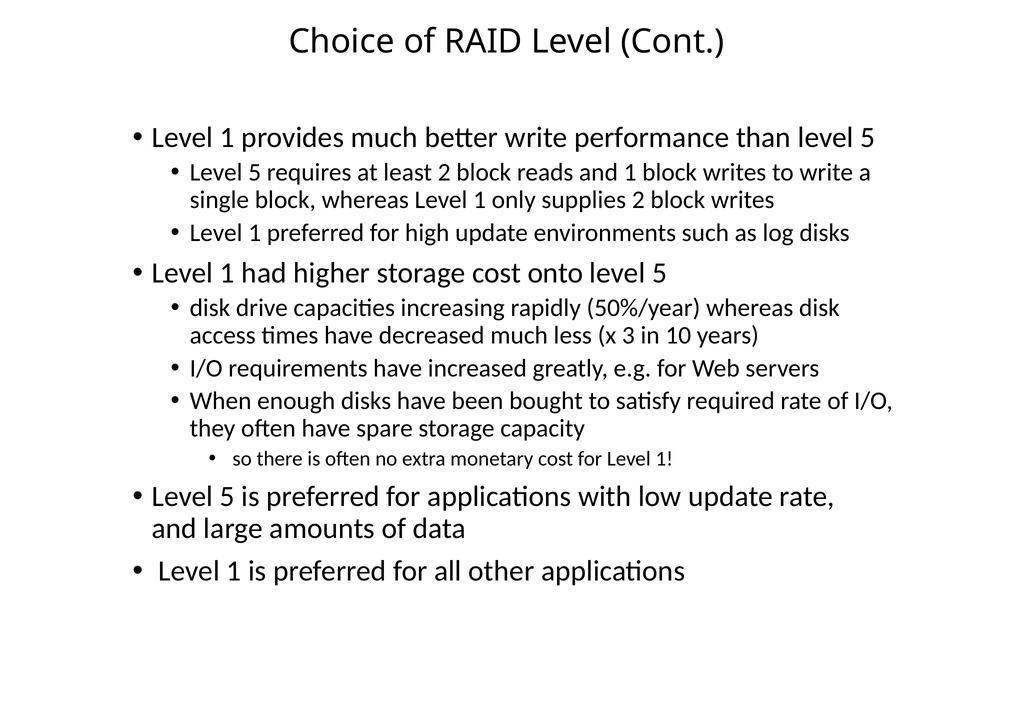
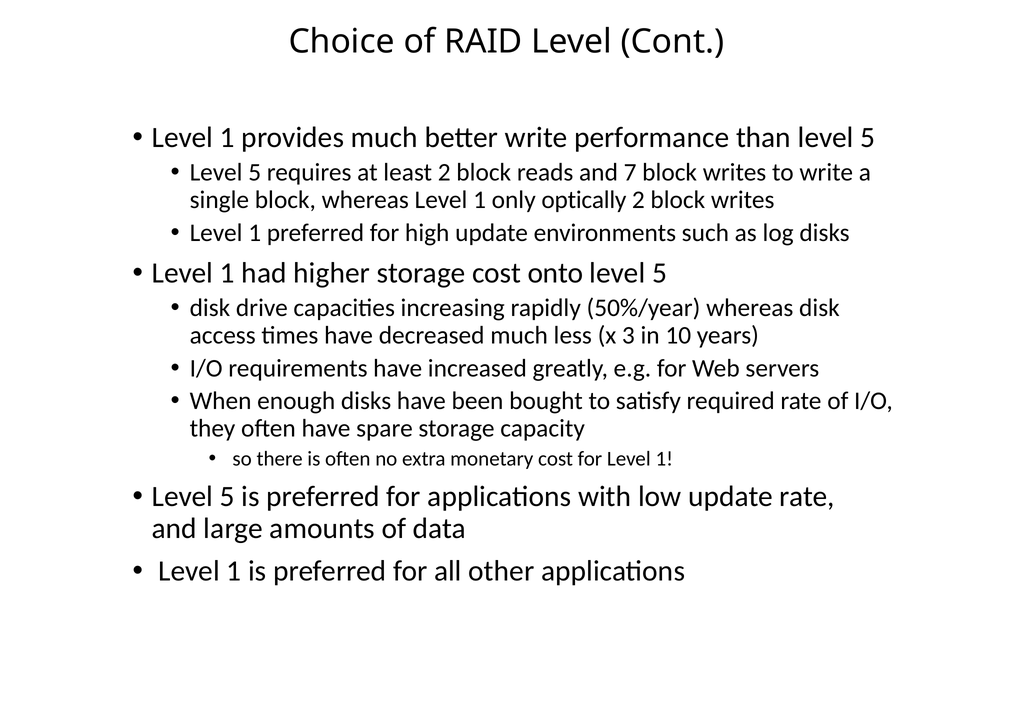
and 1: 1 -> 7 (630, 173)
supplies: supplies -> optically (584, 200)
